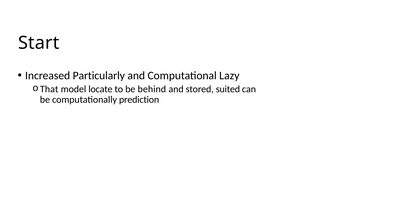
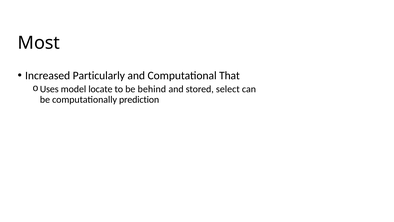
Start: Start -> Most (39, 43)
Lazy: Lazy -> That (229, 75)
That: That -> Uses (49, 89)
suited: suited -> select (228, 89)
